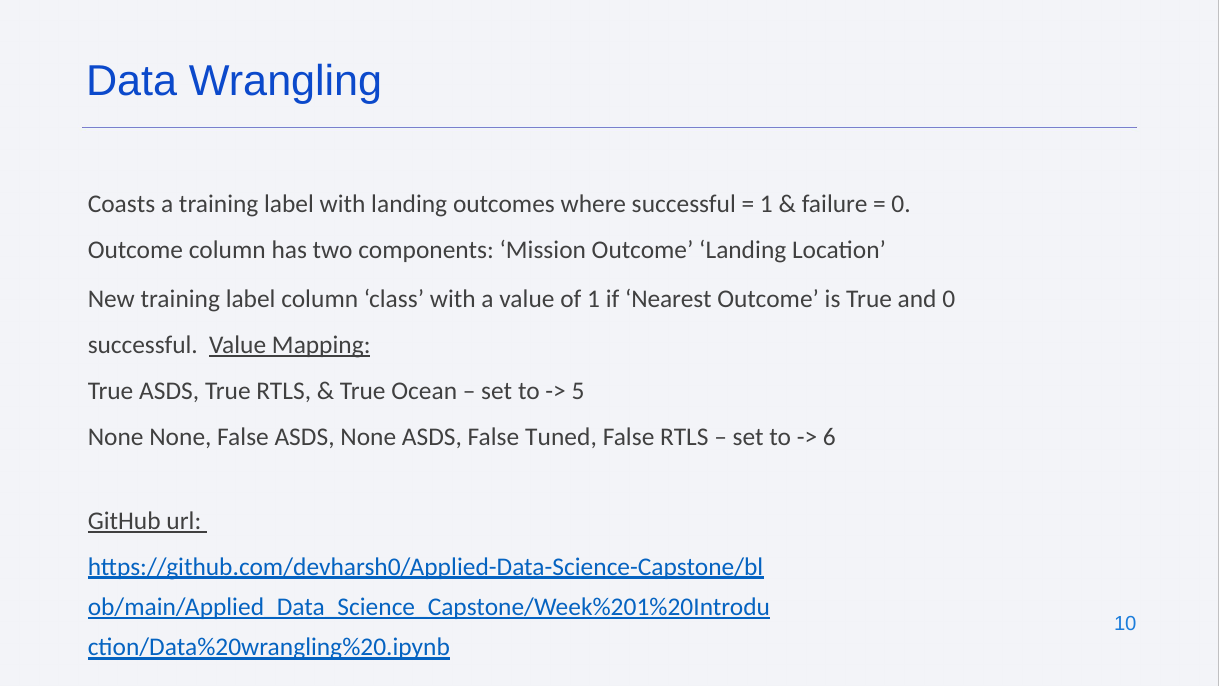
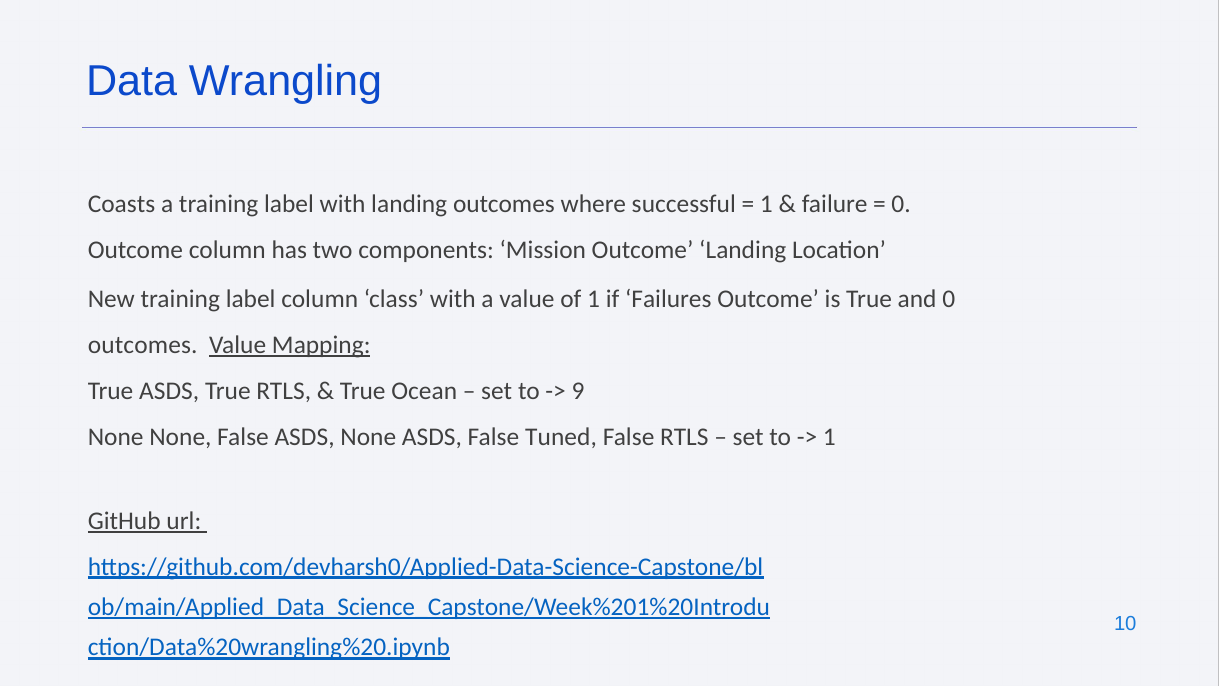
Nearest: Nearest -> Failures (668, 299)
successful: successful -> outcomes (143, 345)
5: 5 -> 9 (578, 391)
6: 6 -> 1 (829, 437)
